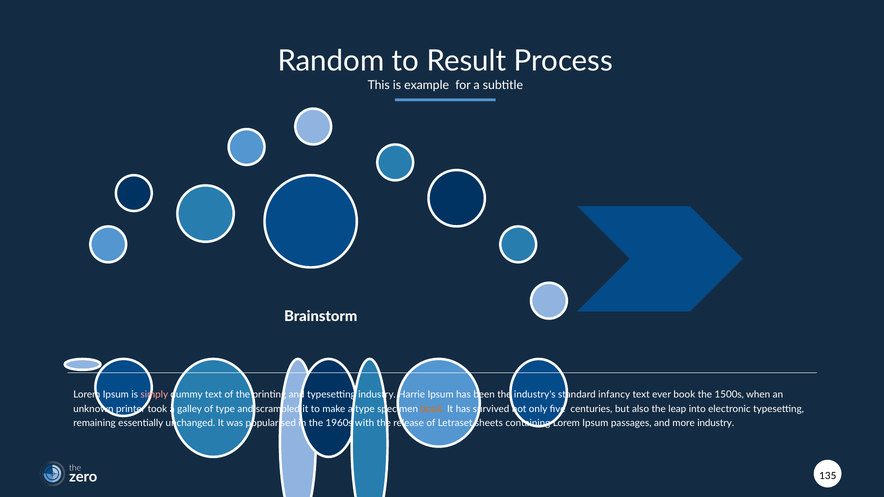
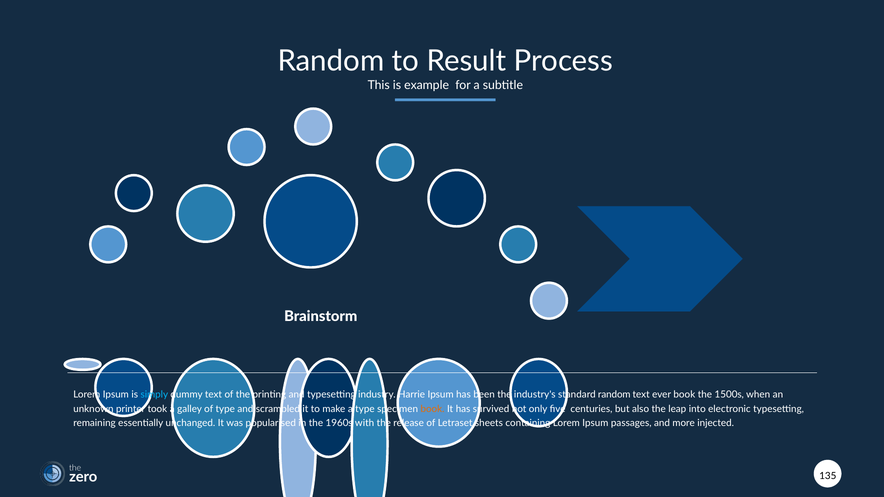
simply colour: pink -> light blue (154, 395)
standard infancy: infancy -> random (614, 395)
more industry: industry -> injected (716, 423)
